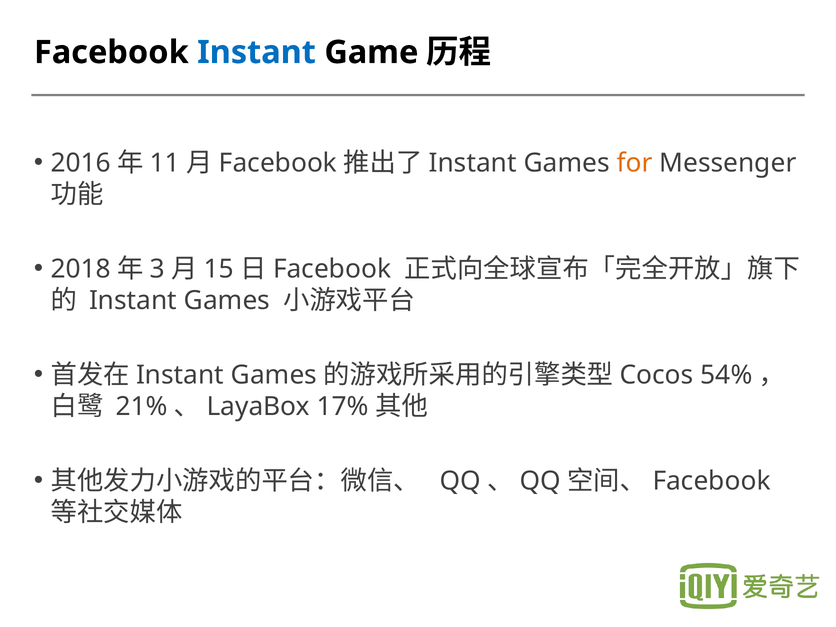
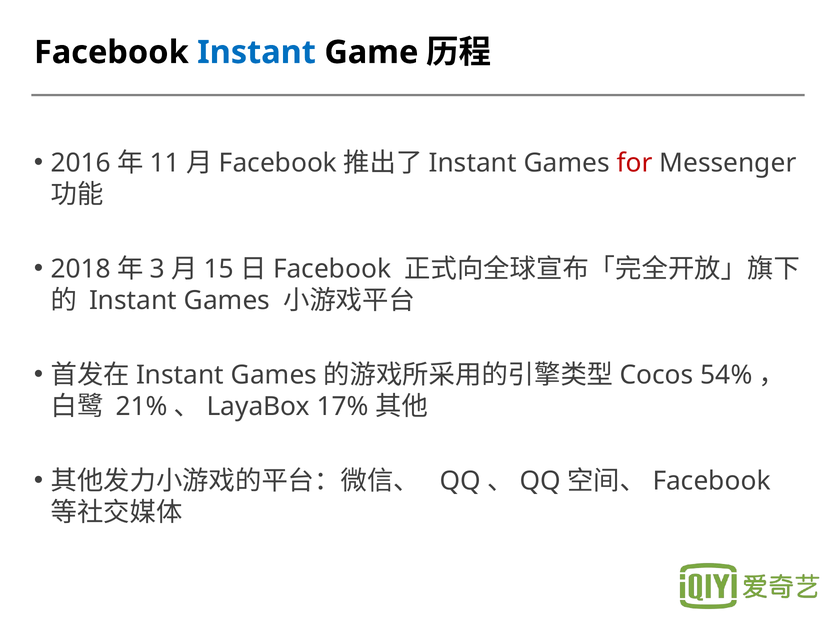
for colour: orange -> red (635, 163)
